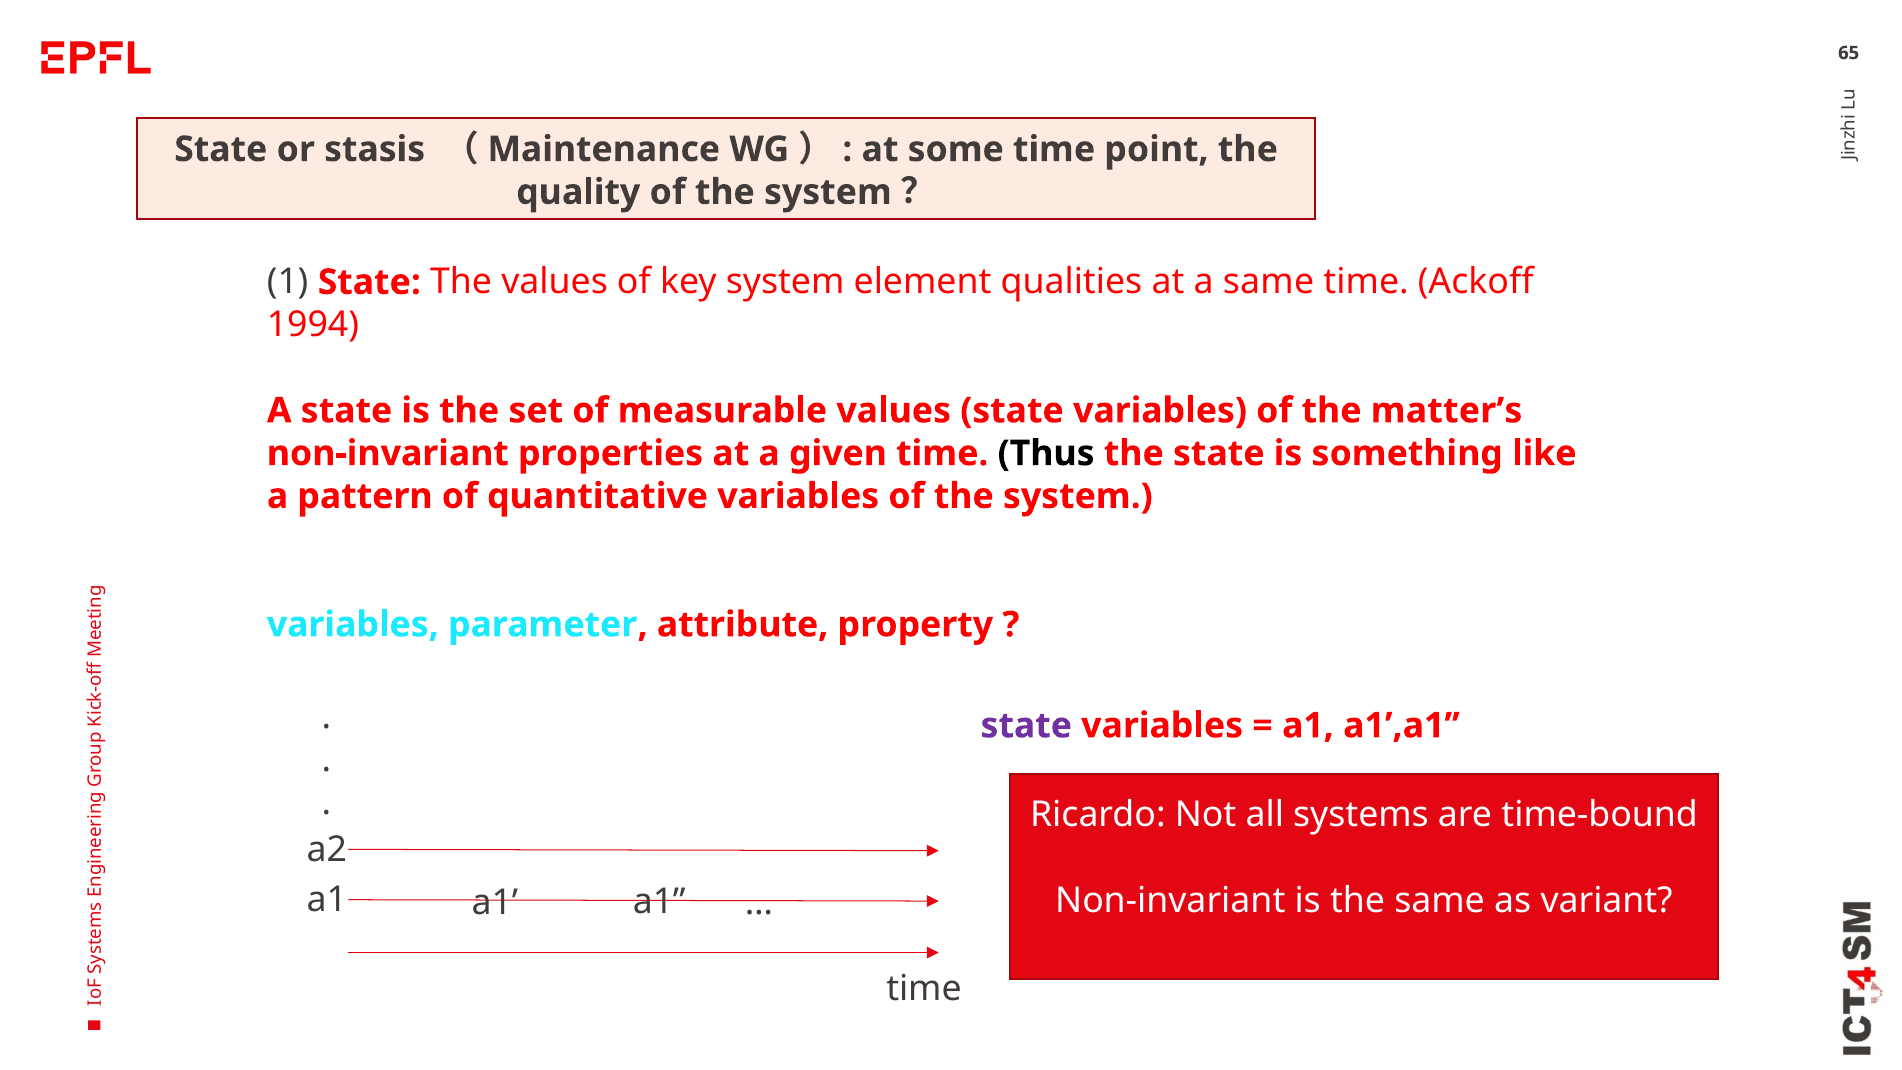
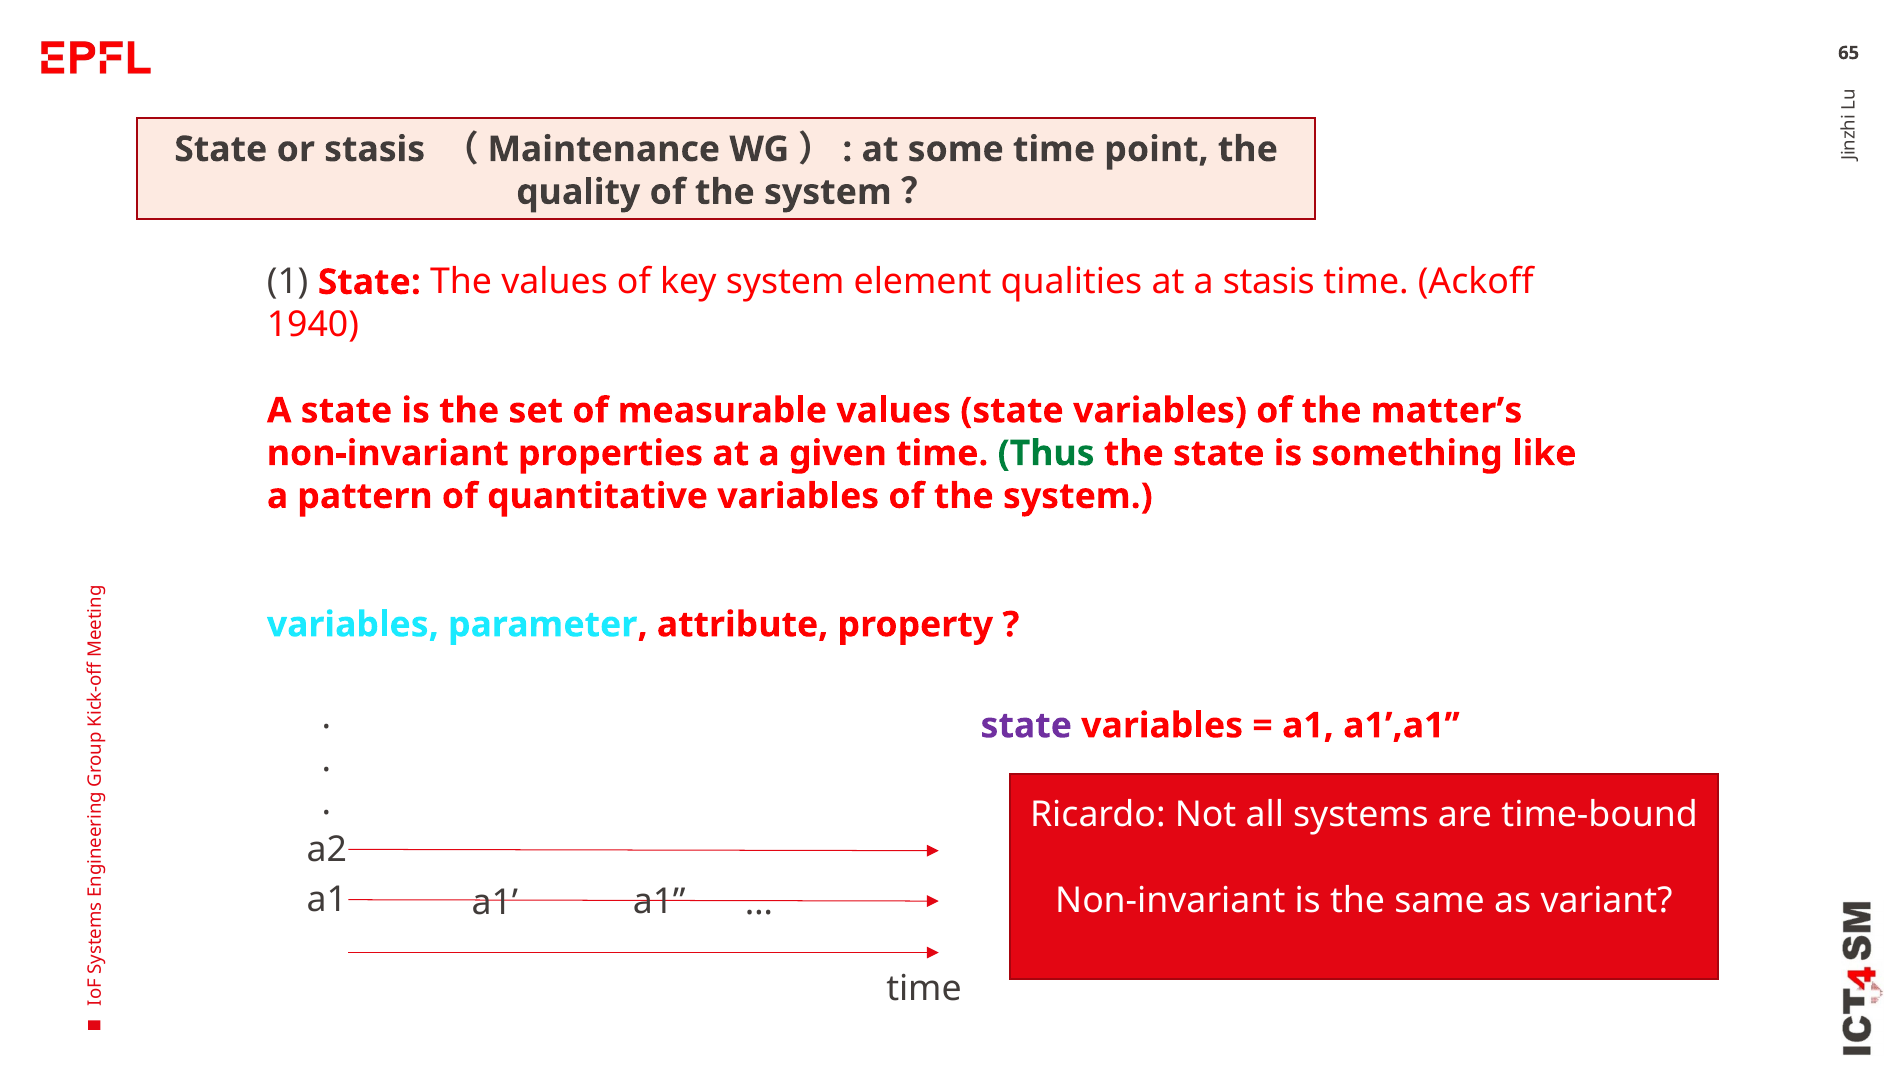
a same: same -> stasis (1269, 282)
1994: 1994 -> 1940 (313, 325)
Thus colour: black -> green (1046, 453)
